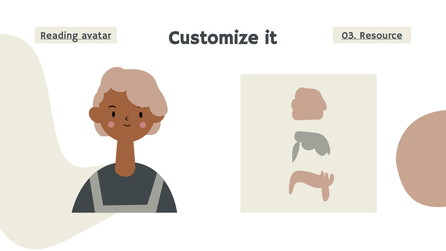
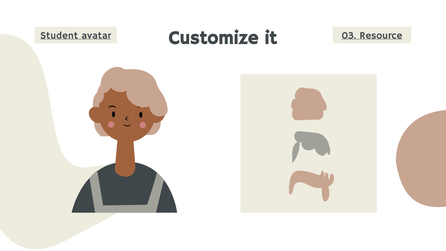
Reading: Reading -> Student (59, 36)
